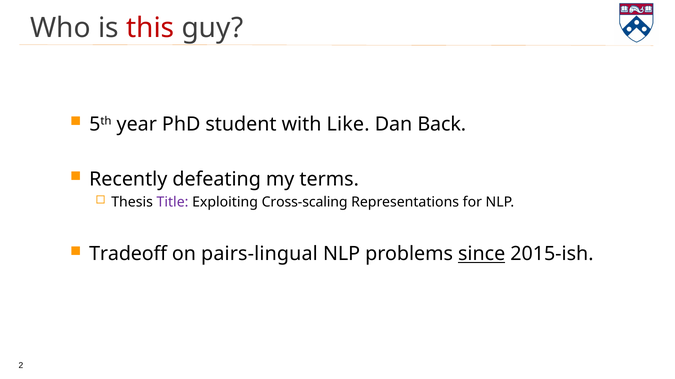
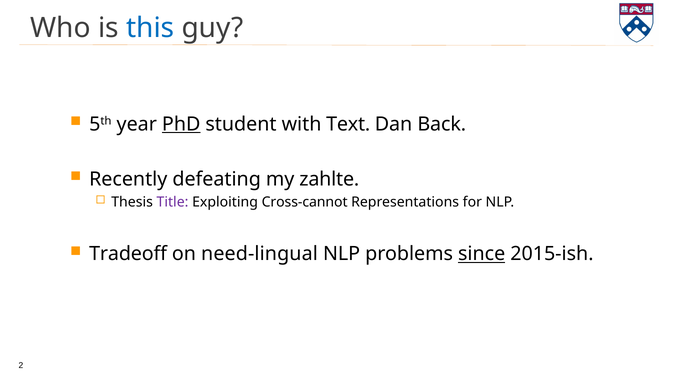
this colour: red -> blue (150, 28)
PhD underline: none -> present (181, 124)
Like: Like -> Text (348, 124)
terms: terms -> zahlte (329, 180)
Cross-scaling: Cross-scaling -> Cross-cannot (305, 202)
pairs-lingual: pairs-lingual -> need-lingual (259, 254)
